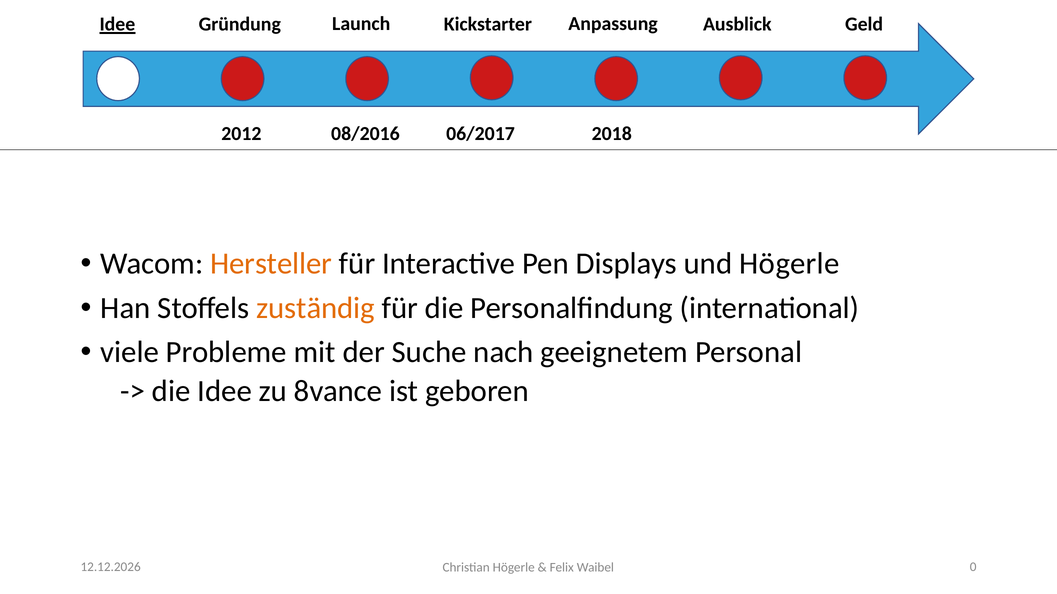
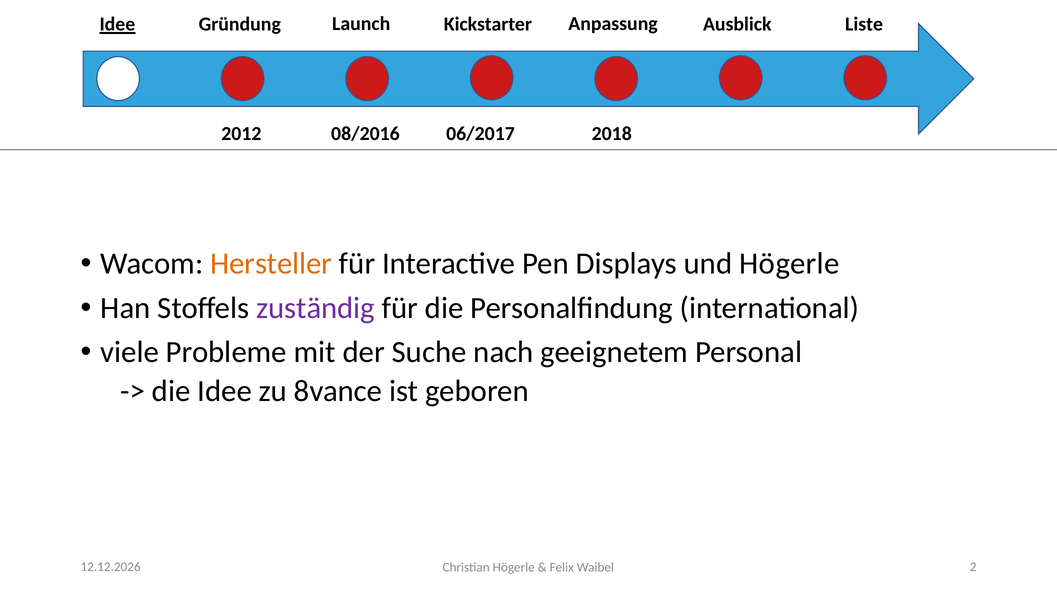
Geld: Geld -> Liste (864, 24)
zuständig colour: orange -> purple (316, 308)
0: 0 -> 2 (973, 568)
